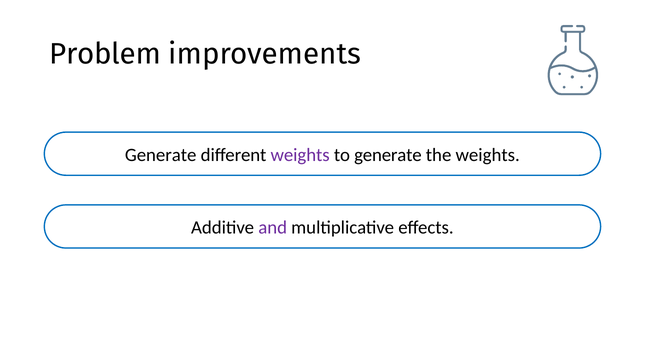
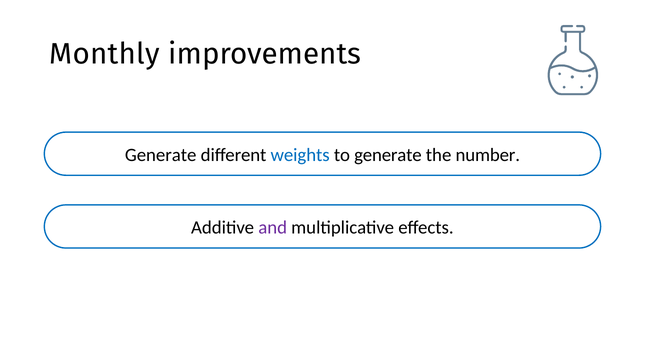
Problem: Problem -> Monthly (105, 54)
weights colour: purple -> blue (300, 155)
the weights: weights -> number (488, 155)
